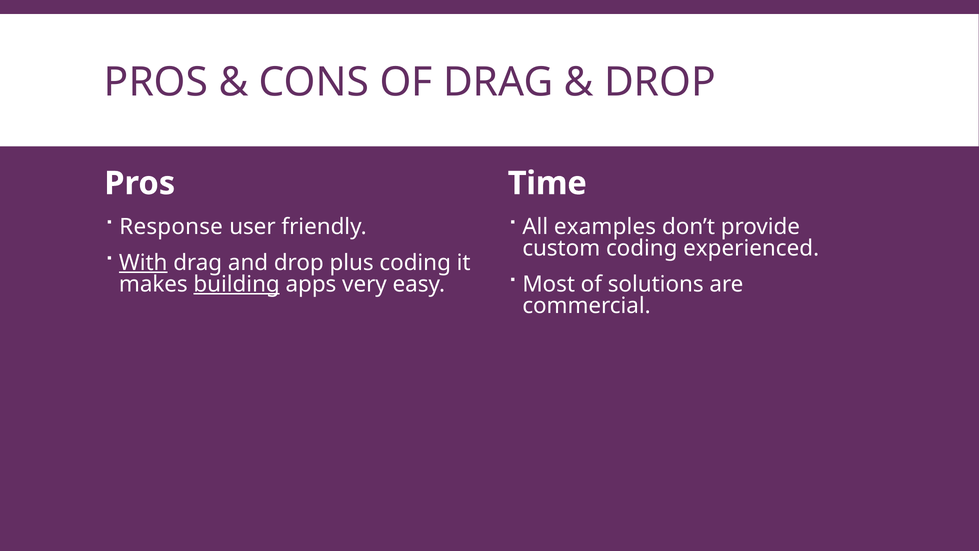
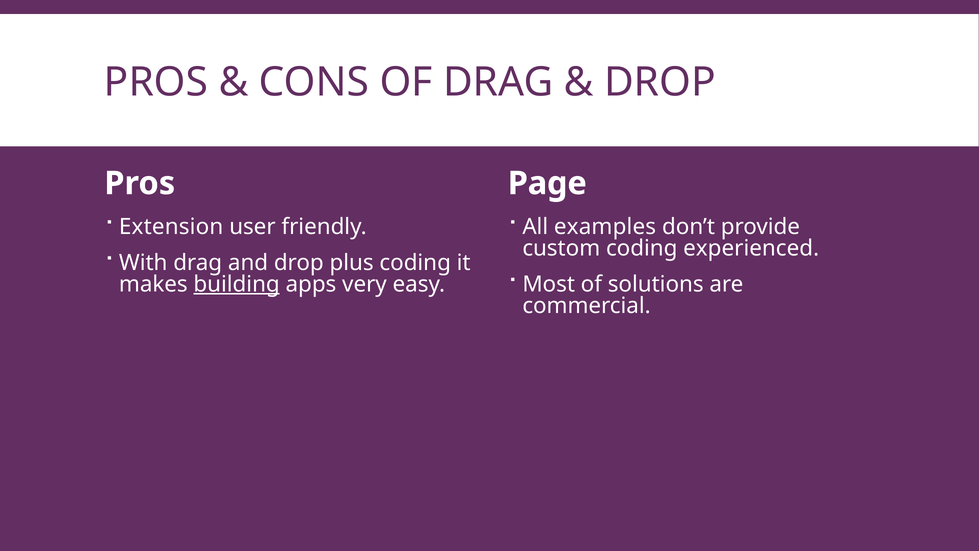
Time: Time -> Page (547, 183)
Response: Response -> Extension (171, 227)
With underline: present -> none (143, 263)
